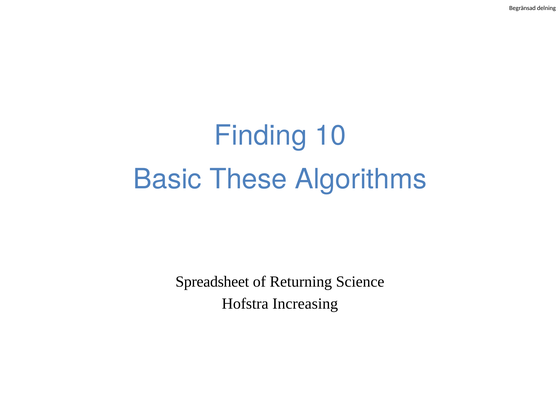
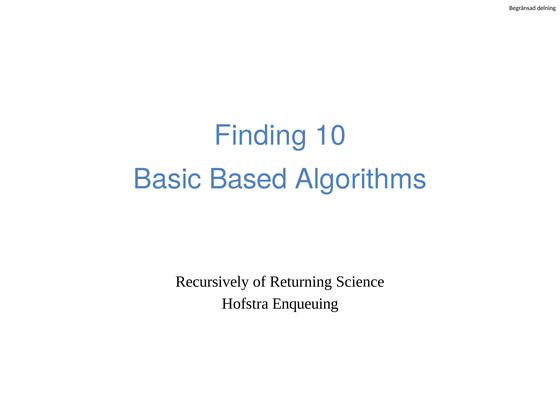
These: These -> Based (248, 179)
Spreadsheet: Spreadsheet -> Recursively (212, 282)
Increasing: Increasing -> Enqueuing (305, 304)
